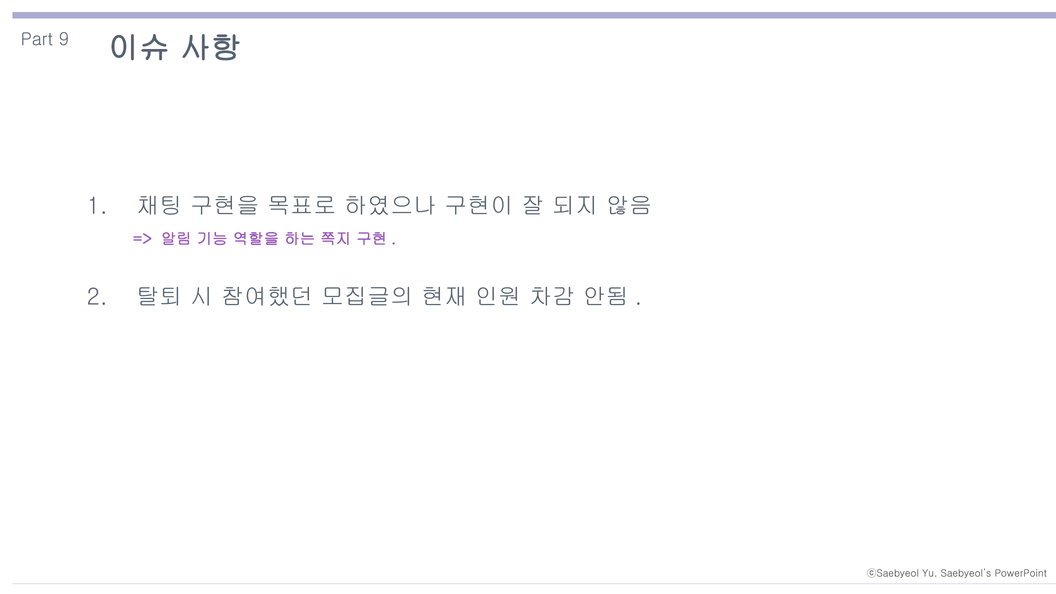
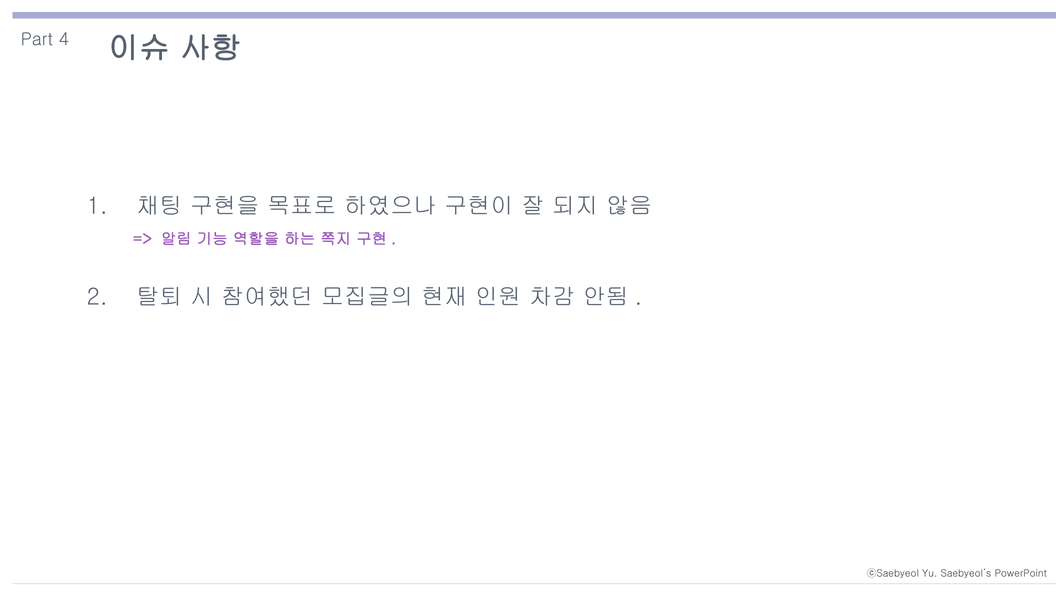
9: 9 -> 4 (64, 39)
